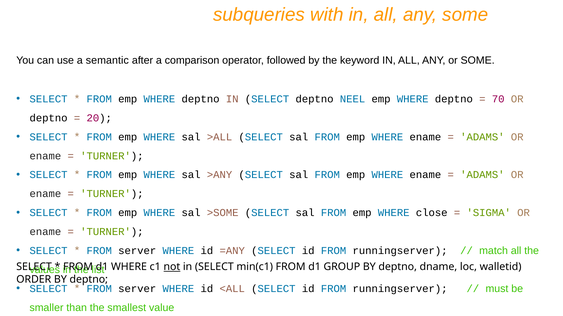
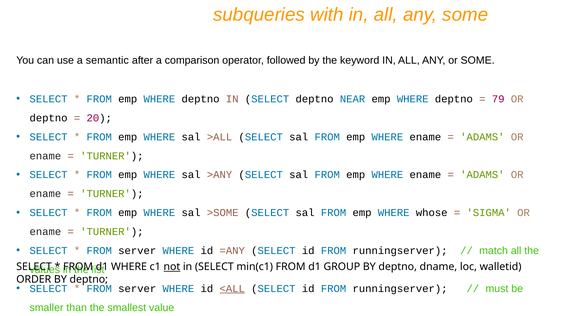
NEEL: NEEL -> NEAR (353, 99)
70: 70 -> 79 (498, 99)
close: close -> whose (432, 213)
<ALL underline: none -> present (232, 289)
